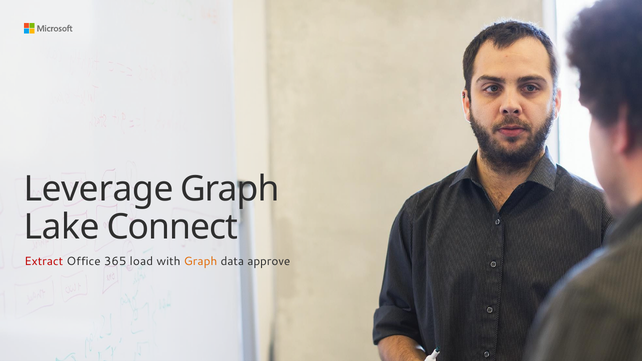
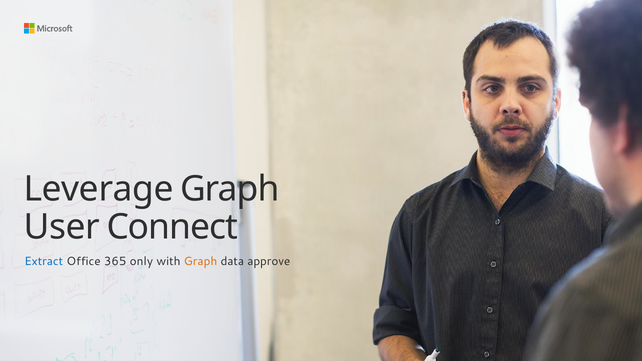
Lake: Lake -> User (62, 227)
Extract colour: red -> blue (44, 261)
load: load -> only (141, 261)
